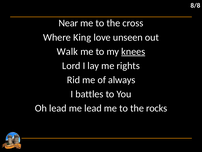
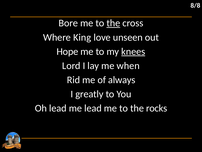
Near: Near -> Bore (68, 23)
the underline: none -> present (113, 23)
Walk: Walk -> Hope (67, 51)
rights: rights -> when (128, 65)
battles: battles -> greatly (89, 94)
